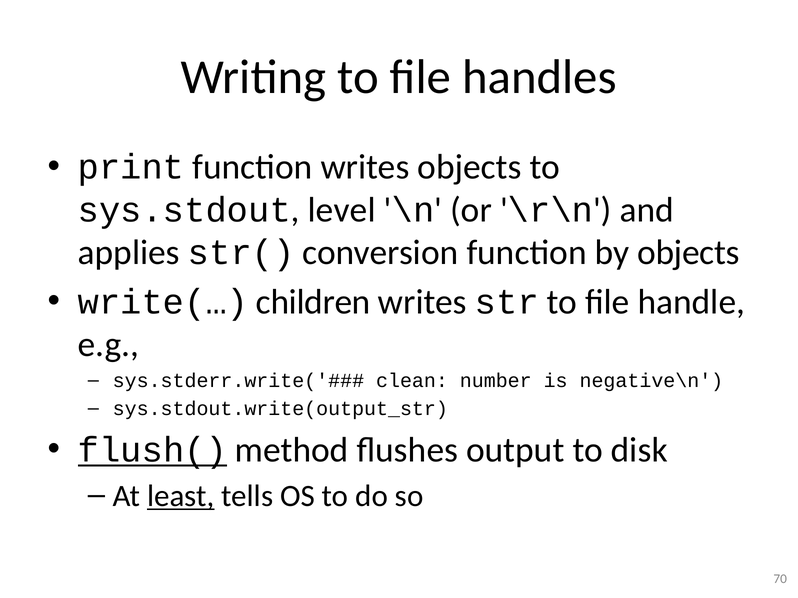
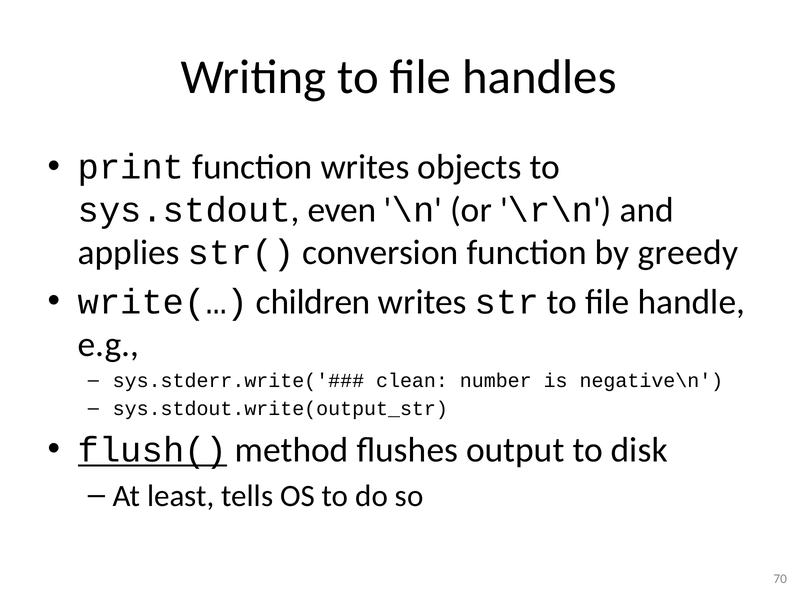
level: level -> even (342, 210)
by objects: objects -> greedy (688, 253)
least underline: present -> none (181, 496)
